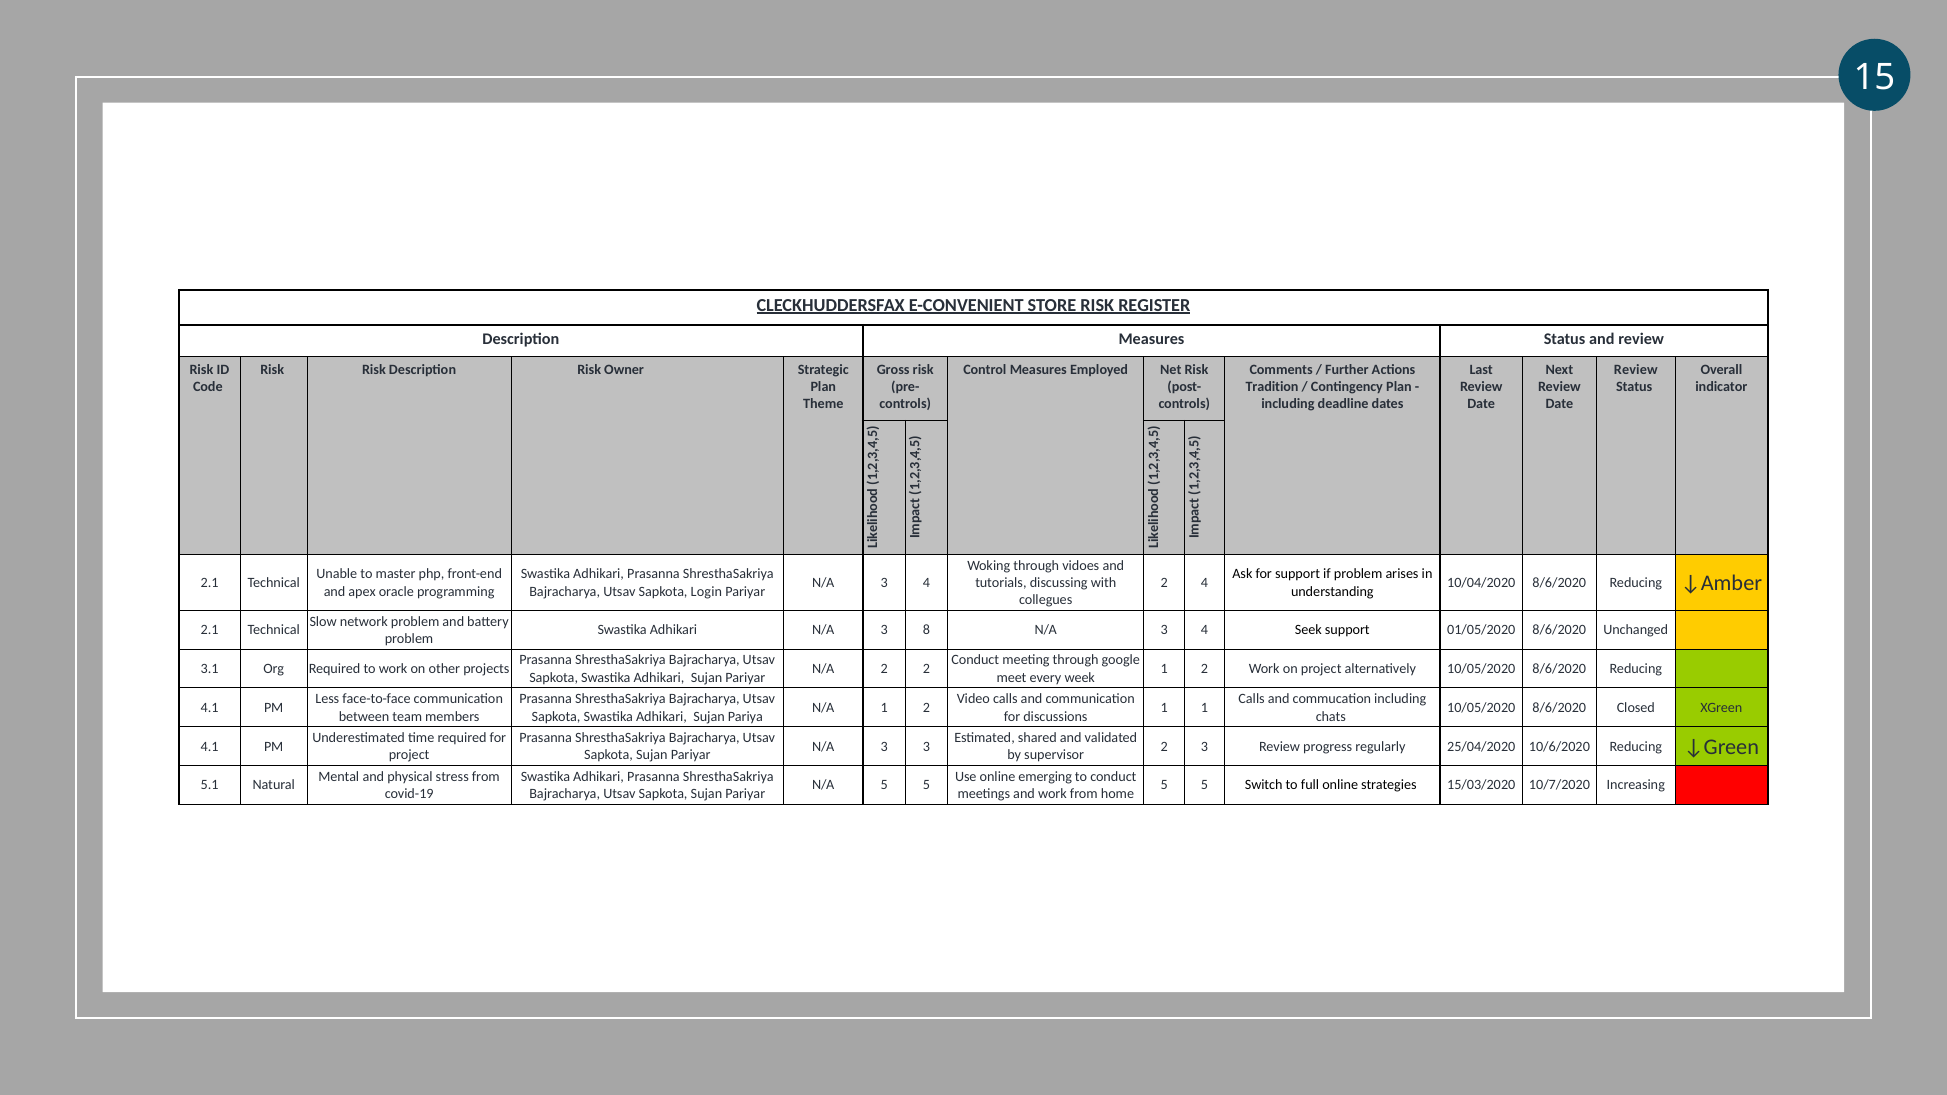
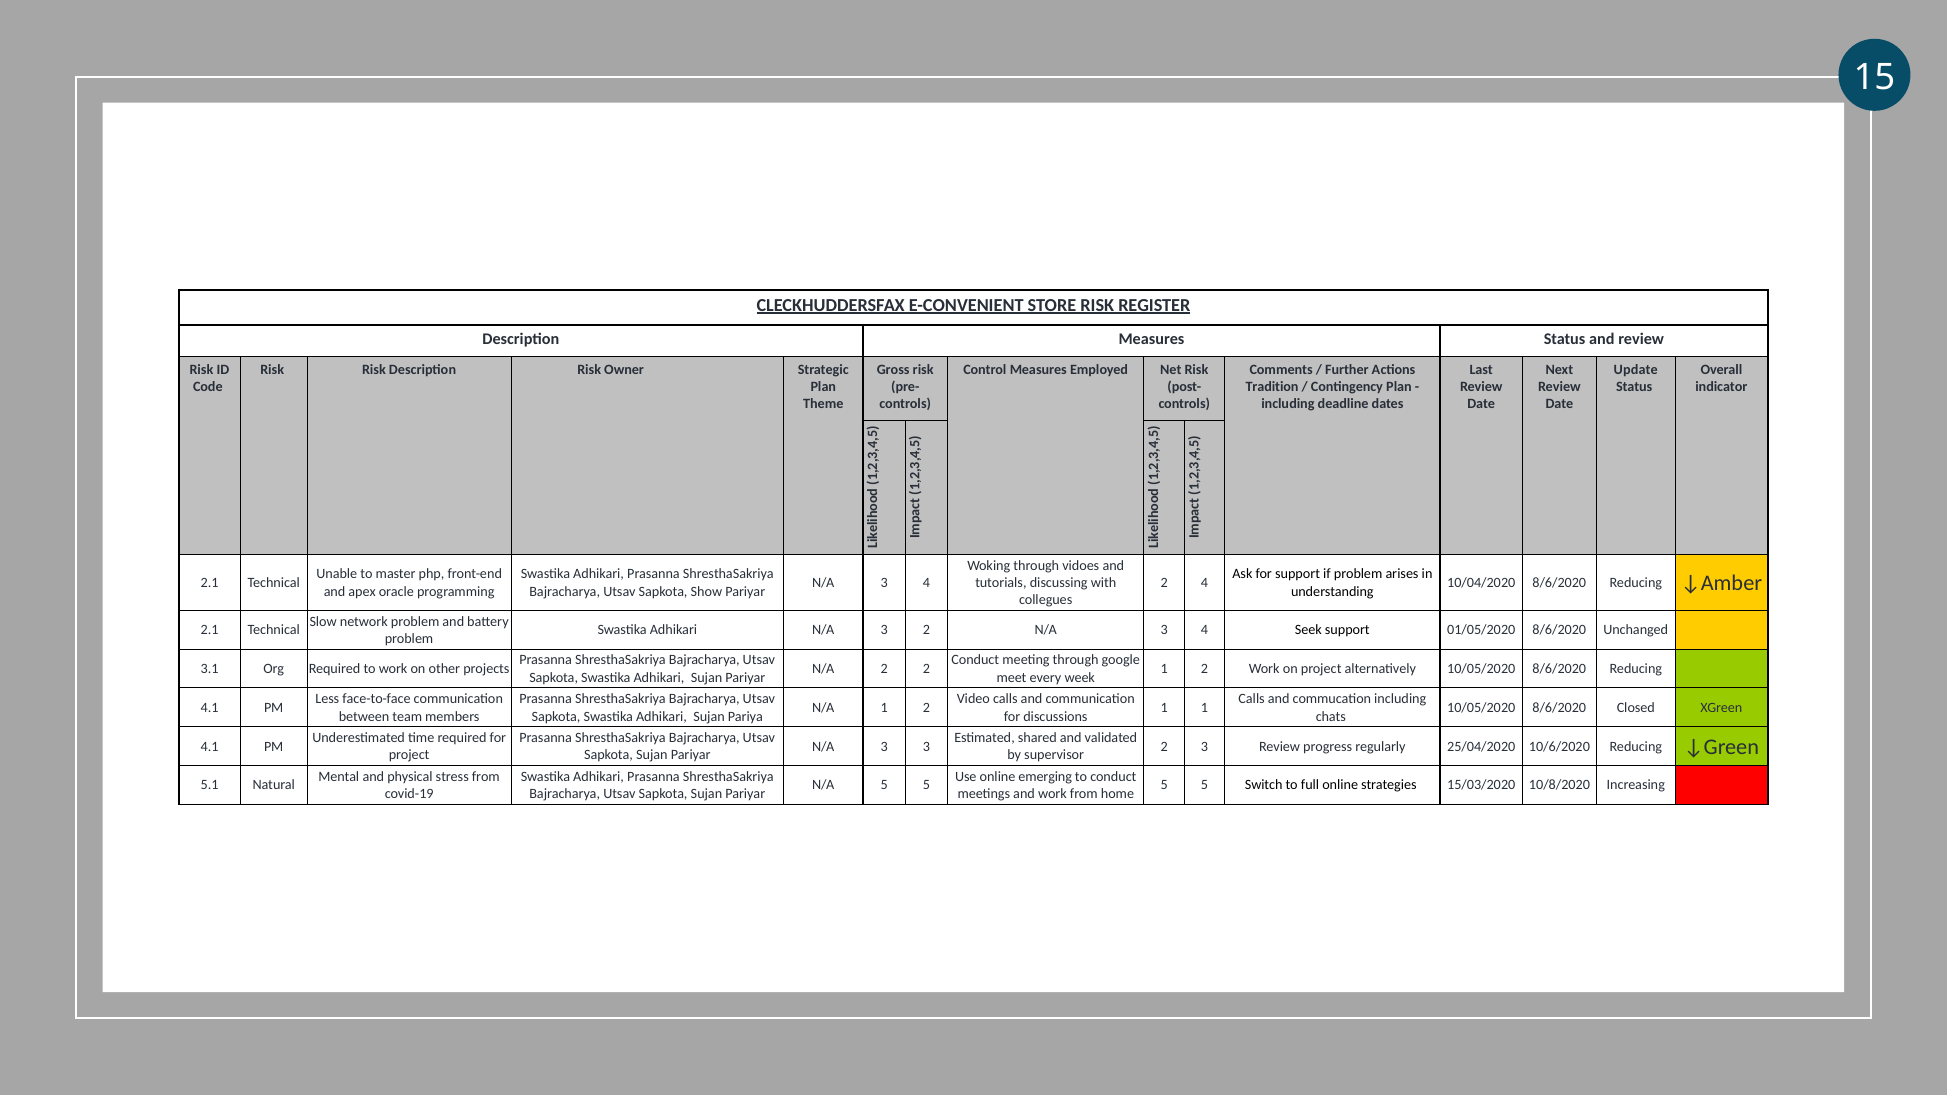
Review: Review -> Update (1636, 370)
Login: Login -> Show (706, 592)
3 8: 8 -> 2 (926, 630)
10/7/2020: 10/7/2020 -> 10/8/2020 (1559, 785)
